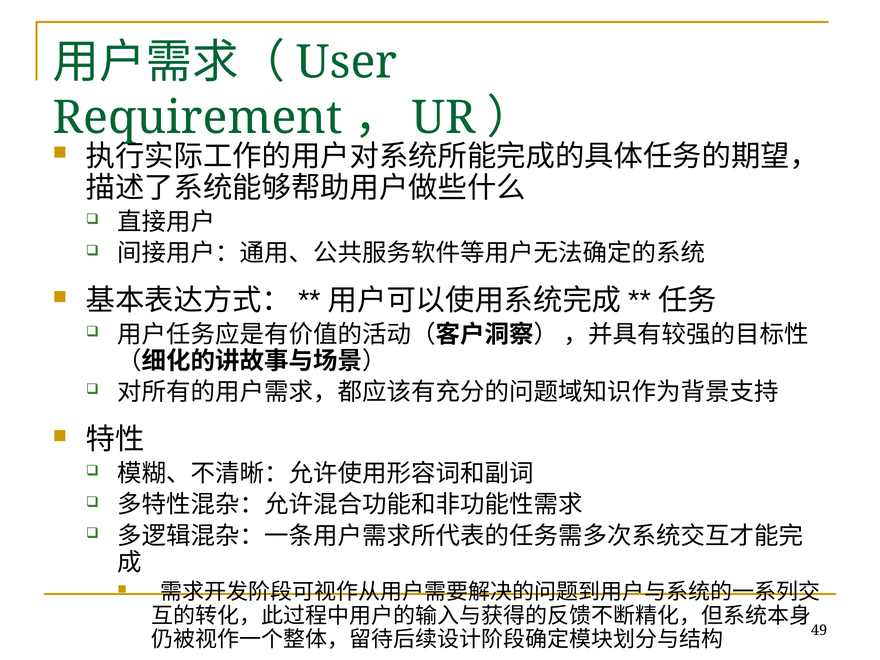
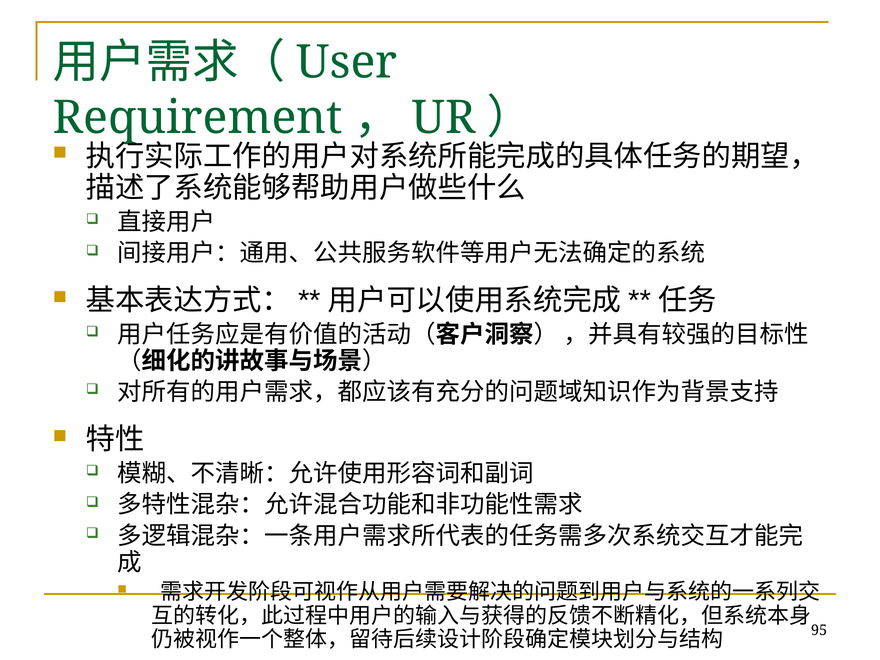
49: 49 -> 95 (819, 630)
